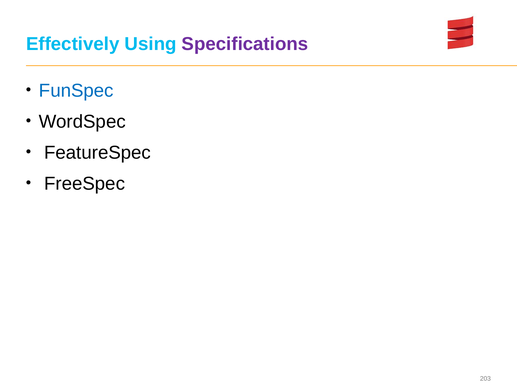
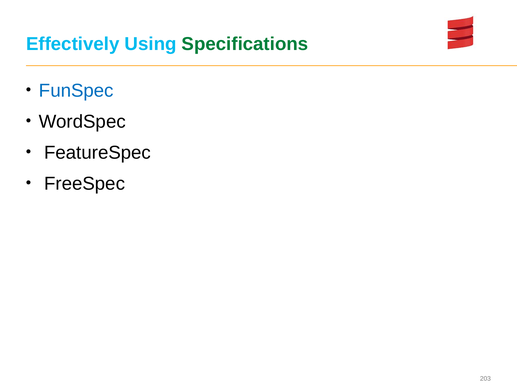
Specifications colour: purple -> green (245, 44)
